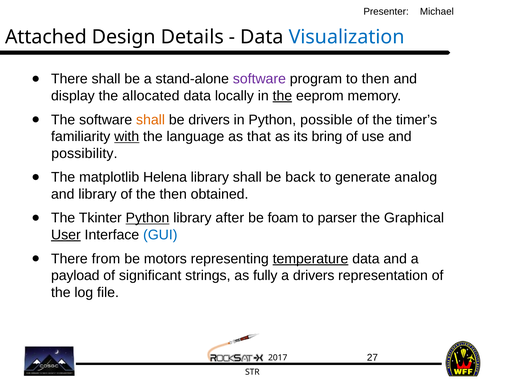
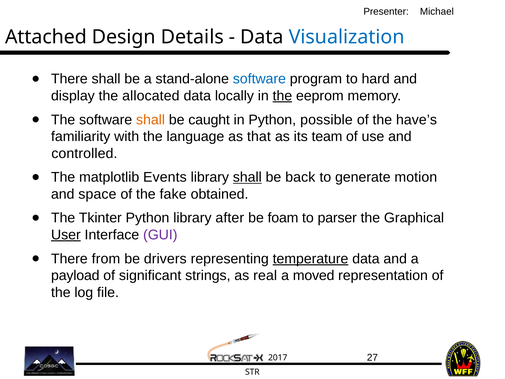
software colour: purple -> blue (259, 79)
to then: then -> hard (376, 79)
be drivers: drivers -> caught (209, 120)
timer’s: timer’s -> have’s (417, 120)
with underline: present -> none (127, 136)
bring: bring -> team (327, 136)
possibility: possibility -> controlled (84, 153)
Helena: Helena -> Events (165, 177)
shall underline: none -> present (247, 177)
analog: analog -> motion (416, 177)
and library: library -> space (97, 194)
the then: then -> fake (173, 194)
Python underline: present -> none (148, 218)
GUI colour: blue -> purple (160, 235)
motors: motors -> drivers (165, 259)
fully: fully -> real (265, 275)
a drivers: drivers -> moved (314, 275)
